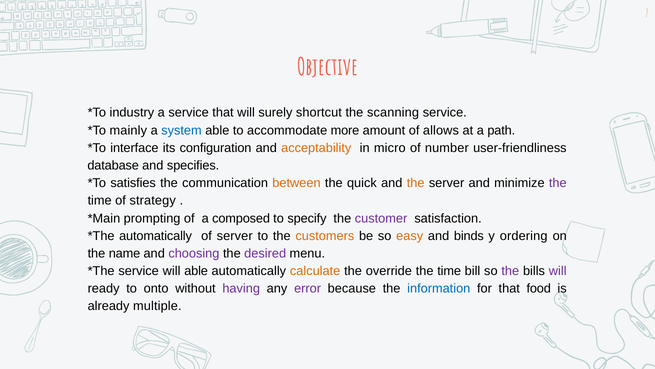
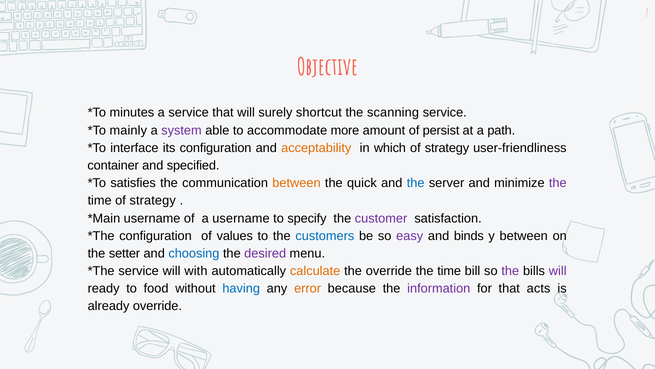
industry: industry -> minutes (132, 113)
system colour: blue -> purple (182, 130)
allows: allows -> persist (441, 130)
micro: micro -> which (390, 148)
number: number -> strategy (447, 148)
database: database -> container (113, 165)
specifies: specifies -> specified (193, 165)
the colour: orange -> blue (416, 183)
prompting: prompting -> username (152, 218)
a composed: composed -> username (241, 218)
automatically: automatically -> configuration (156, 236)
of server: server -> values (235, 236)
customers colour: orange -> blue (325, 236)
easy colour: orange -> purple (410, 236)
y ordering: ordering -> between (524, 236)
name: name -> setter (125, 253)
choosing colour: purple -> blue (194, 253)
will able: able -> with (196, 271)
onto: onto -> food (156, 288)
having colour: purple -> blue (241, 288)
error colour: purple -> orange (308, 288)
information colour: blue -> purple (439, 288)
food: food -> acts (539, 288)
already multiple: multiple -> override (157, 306)
